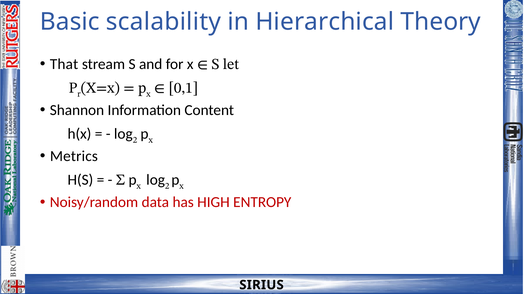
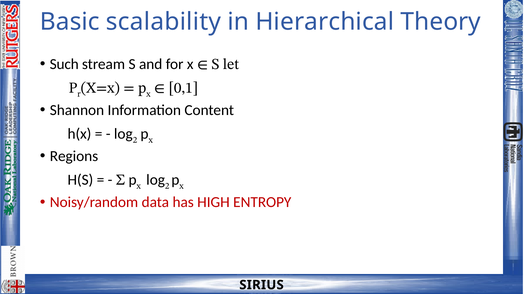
That: That -> Such (64, 64)
Metrics: Metrics -> Regions (74, 157)
